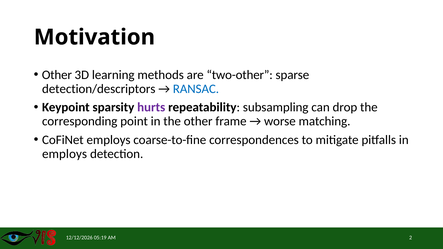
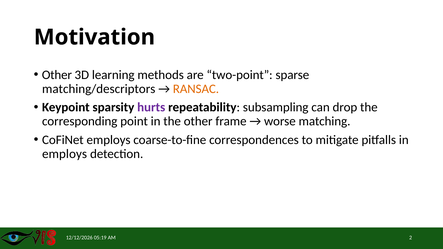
two-other: two-other -> two-point (240, 75)
detection/descriptors: detection/descriptors -> matching/descriptors (99, 89)
RANSAC colour: blue -> orange (196, 89)
